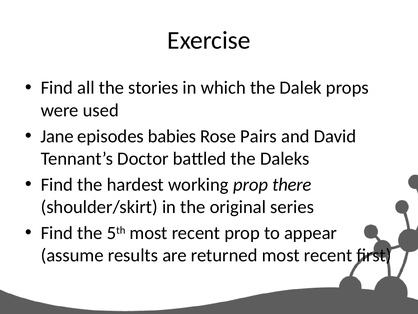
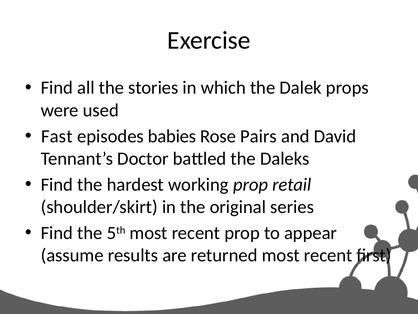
Jane: Jane -> Fast (57, 136)
there: there -> retail (292, 184)
